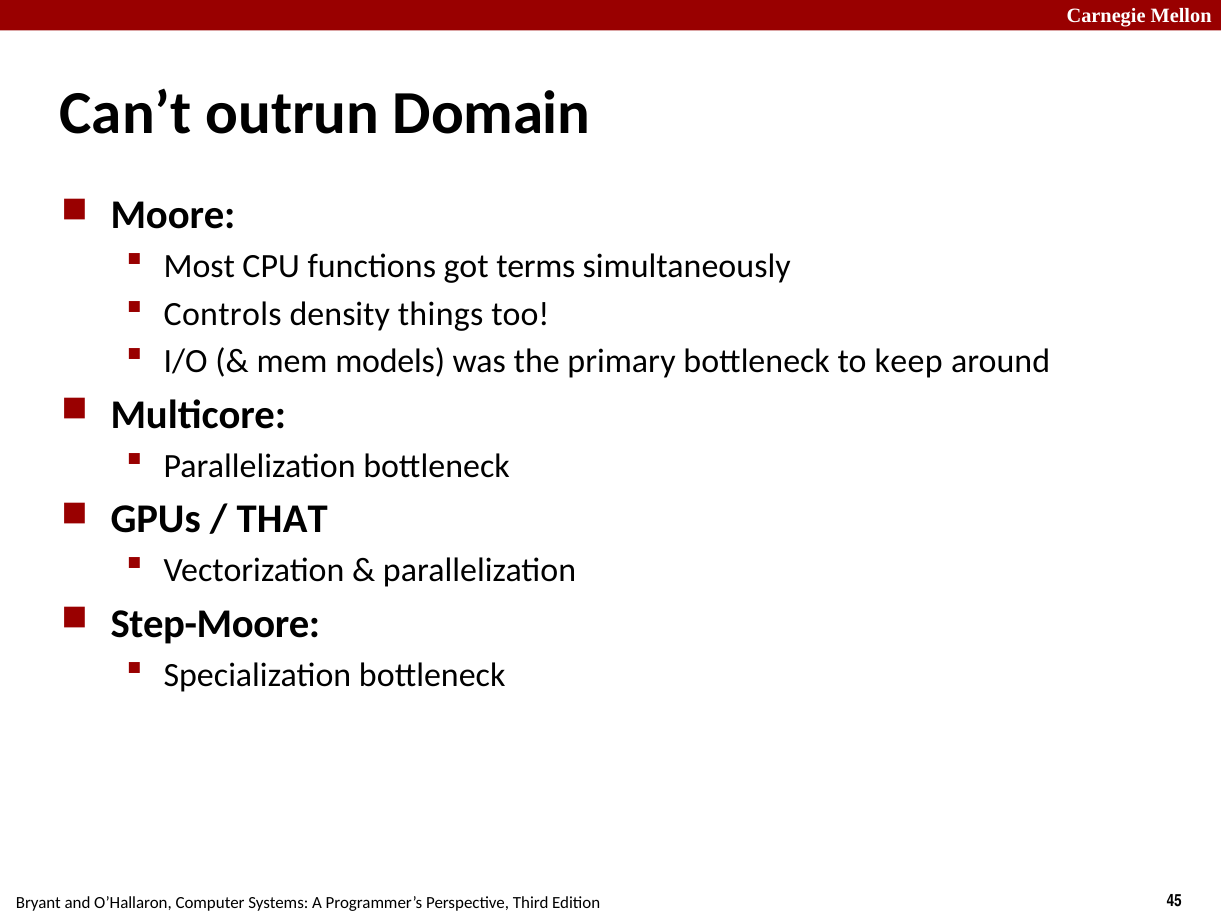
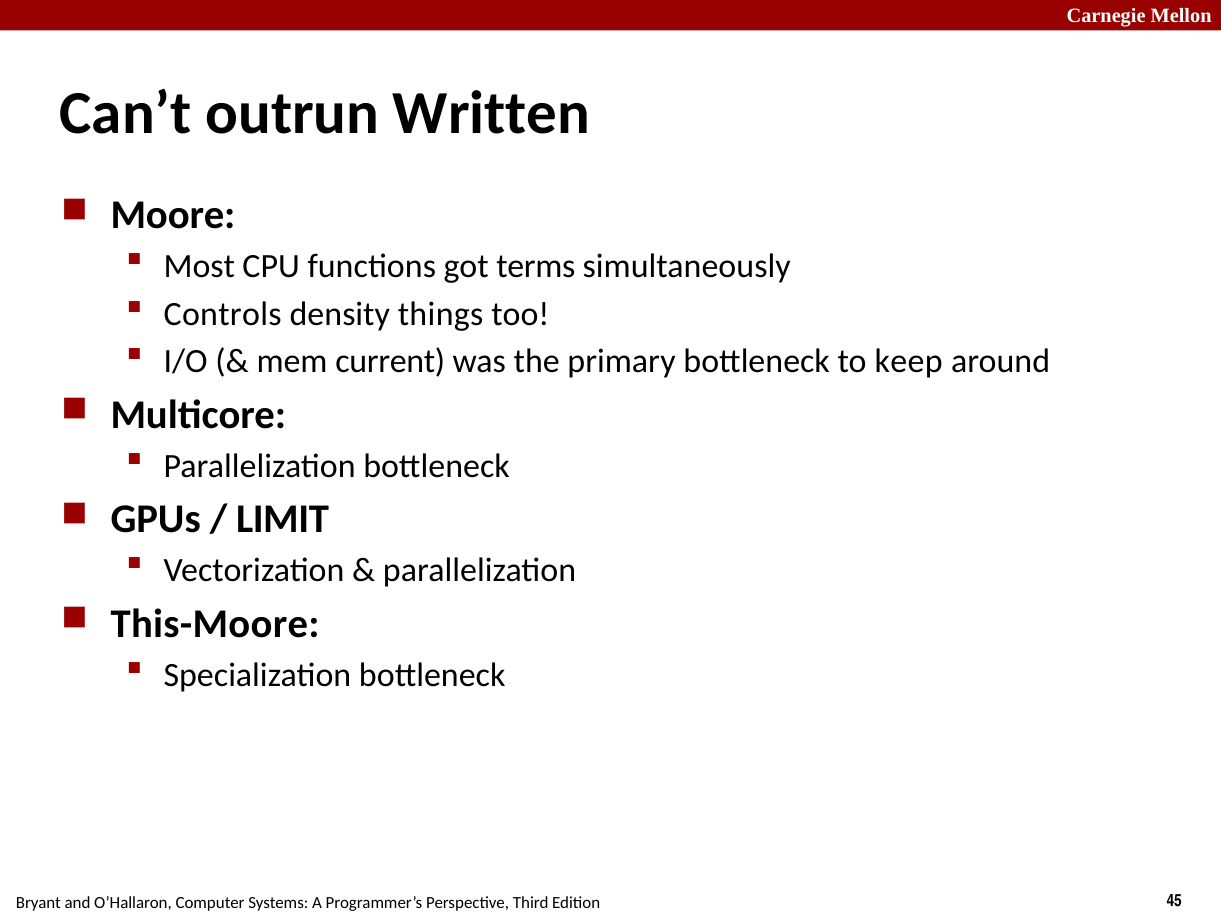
Domain: Domain -> Written (492, 113)
models: models -> current (390, 361)
THAT: THAT -> LIMIT (283, 519)
Step-Moore: Step-Moore -> This-Moore (215, 624)
